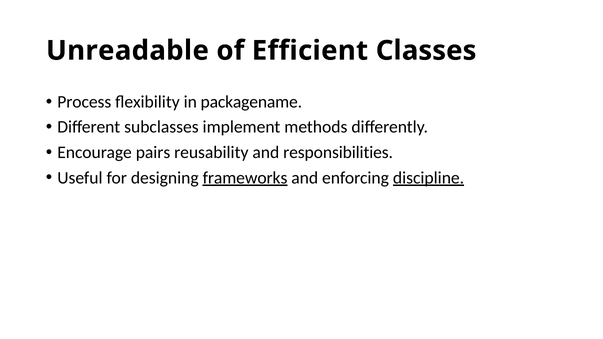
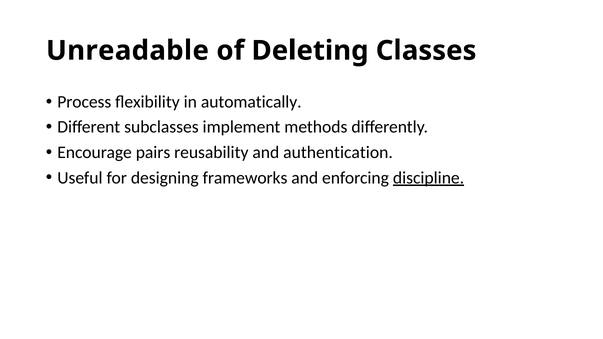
Efficient: Efficient -> Deleting (310, 51)
packagename: packagename -> automatically (251, 102)
responsibilities: responsibilities -> authentication (338, 153)
frameworks underline: present -> none (245, 178)
